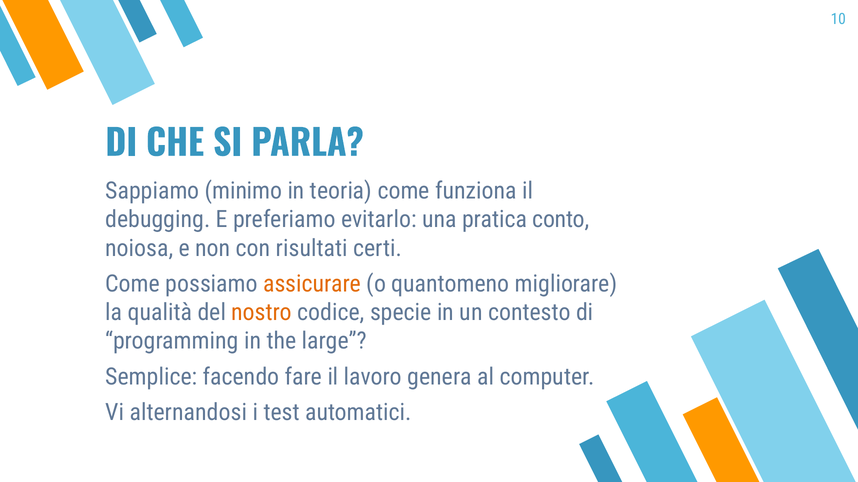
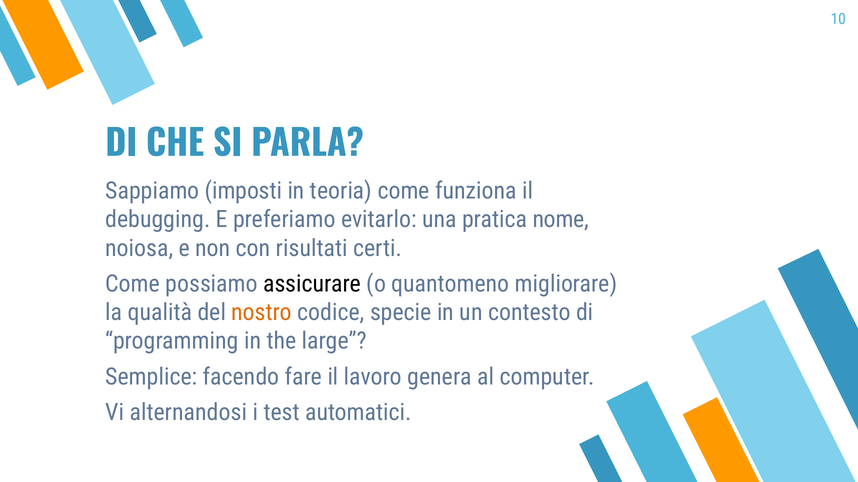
minimo: minimo -> imposti (244, 191)
conto: conto -> nome (561, 220)
assicurare colour: orange -> black (312, 284)
